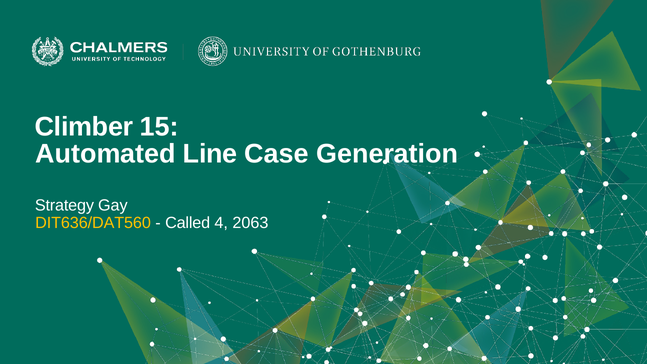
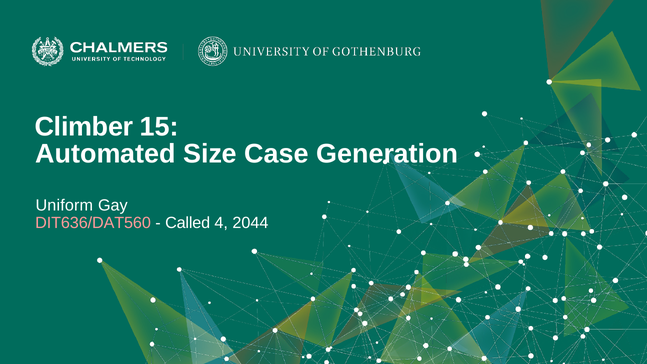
Line: Line -> Size (210, 154)
Strategy: Strategy -> Uniform (64, 205)
DIT636/DAT560 colour: yellow -> pink (93, 223)
2063: 2063 -> 2044 (250, 223)
